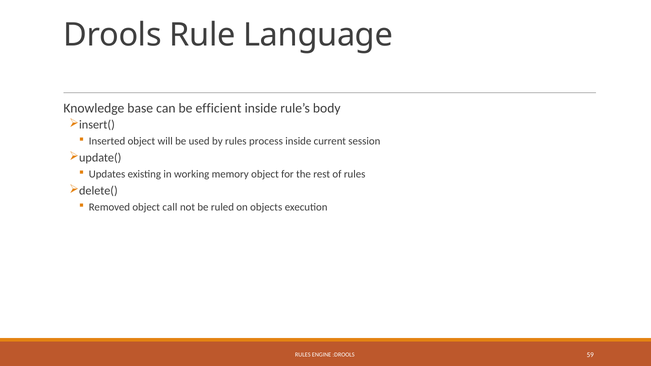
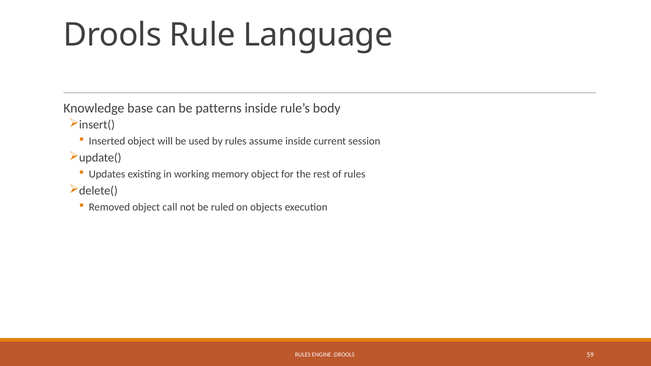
efficient: efficient -> patterns (219, 108)
process: process -> assume (266, 141)
